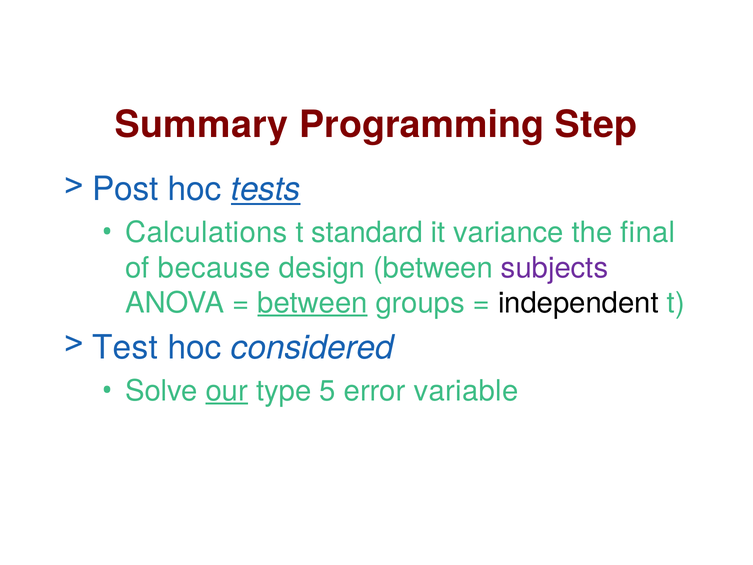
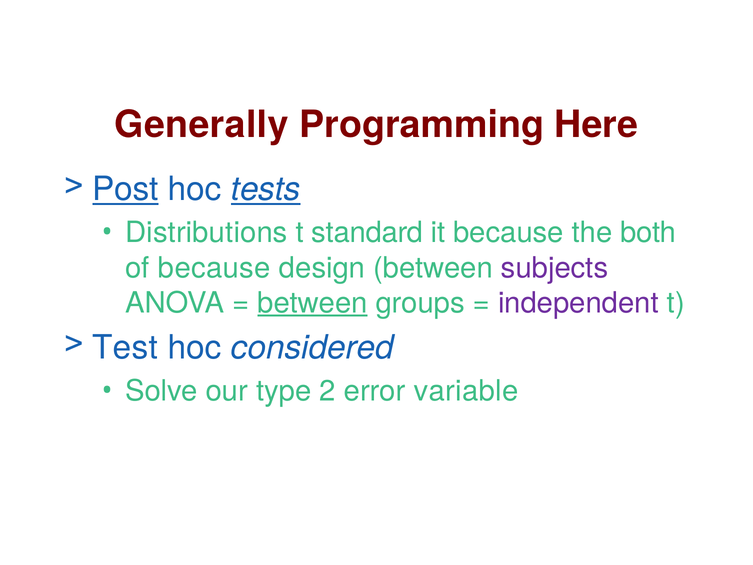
Summary: Summary -> Generally (202, 125)
Step: Step -> Here (596, 125)
Post underline: none -> present (125, 189)
Calculations: Calculations -> Distributions (206, 233)
it variance: variance -> because (509, 233)
final: final -> both (648, 233)
independent colour: black -> purple (578, 303)
our underline: present -> none (227, 391)
5: 5 -> 2 (328, 391)
